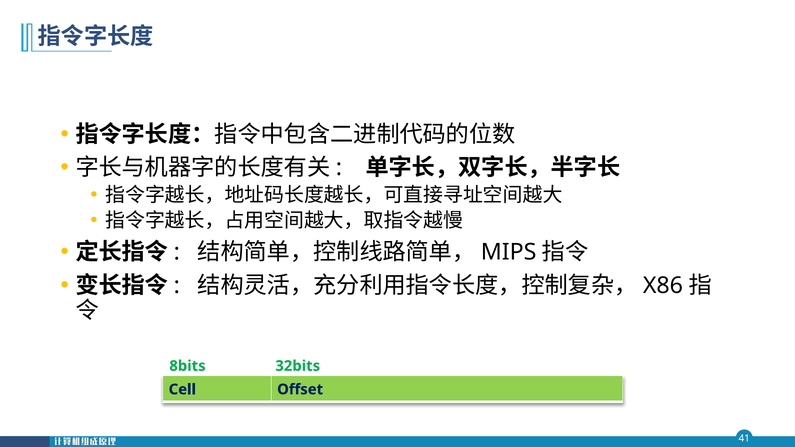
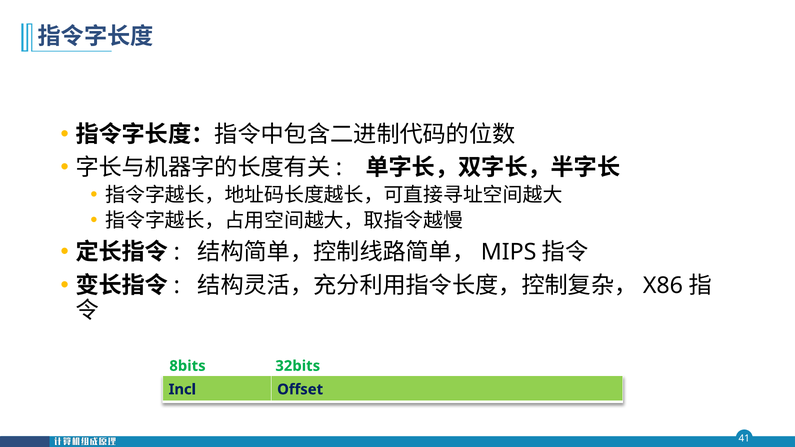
Cell: Cell -> Incl (182, 390)
